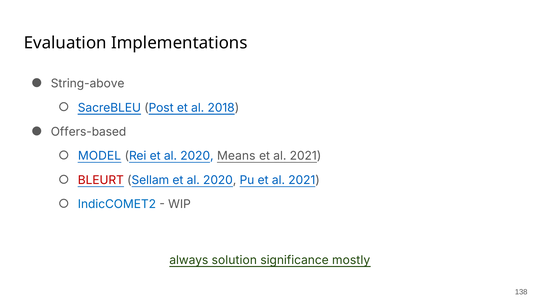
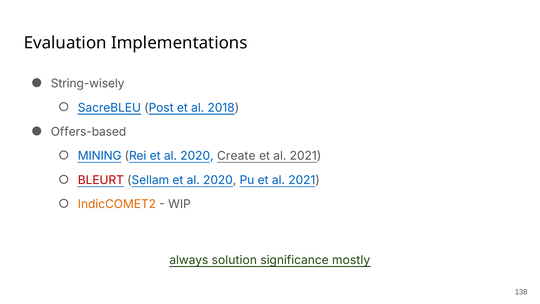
String-above: String-above -> String-wisely (88, 84)
MODEL: MODEL -> MINING (100, 156)
Means: Means -> Create (236, 156)
IndicCOMET2 colour: blue -> orange (117, 204)
